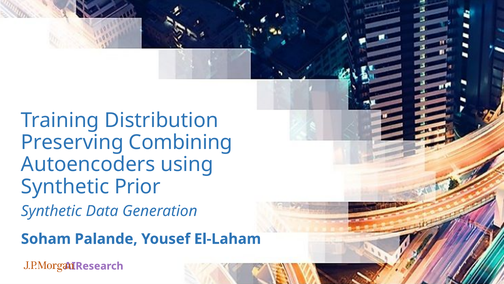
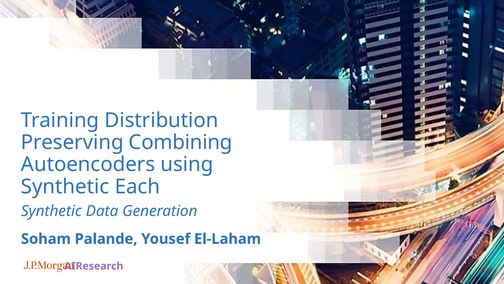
Prior: Prior -> Each (137, 186)
